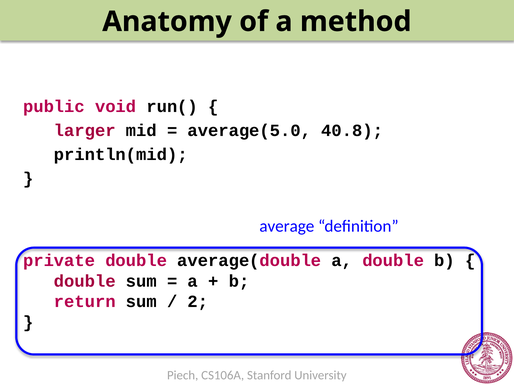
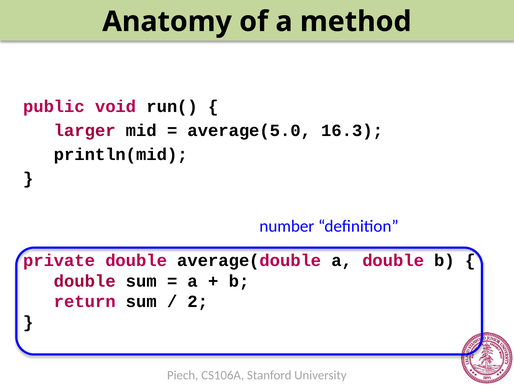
40.8: 40.8 -> 16.3 (352, 131)
average: average -> number (287, 227)
